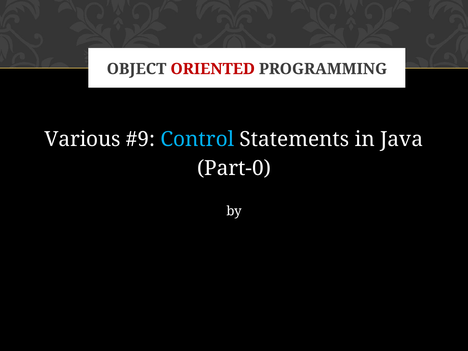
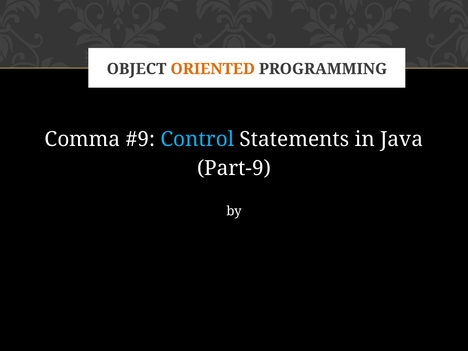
ORIENTED colour: red -> orange (213, 69)
Various: Various -> Comma (82, 139)
Part-0: Part-0 -> Part-9 (234, 168)
